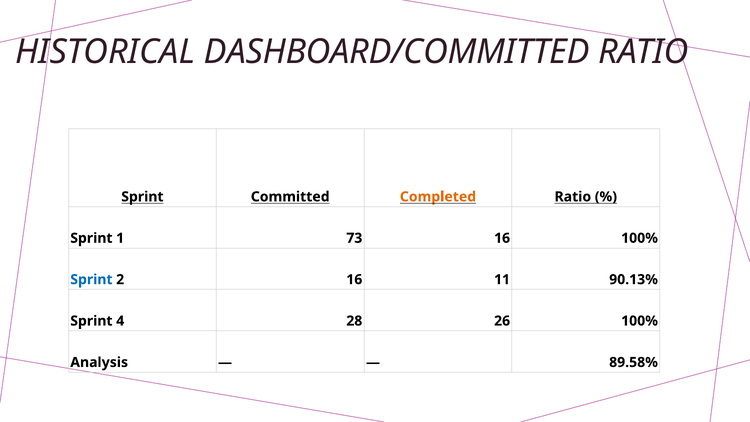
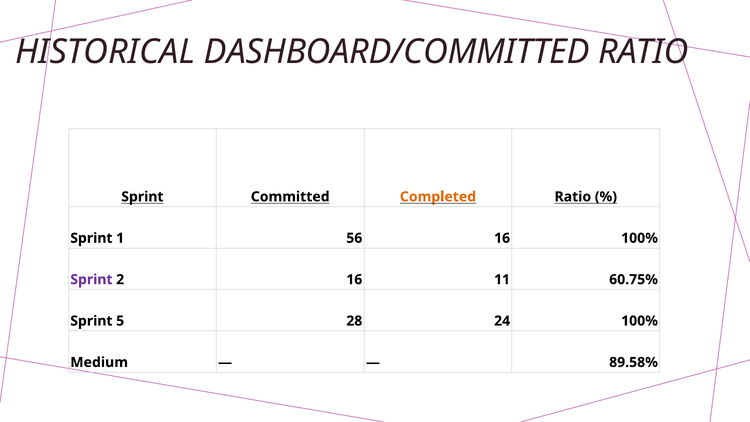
73: 73 -> 56 (354, 238)
Sprint colour: blue -> purple (91, 279)
90.13%: 90.13% -> 60.75% (634, 279)
4: 4 -> 5 (120, 321)
26: 26 -> 24 (502, 321)
Analysis: Analysis -> Medium (99, 362)
